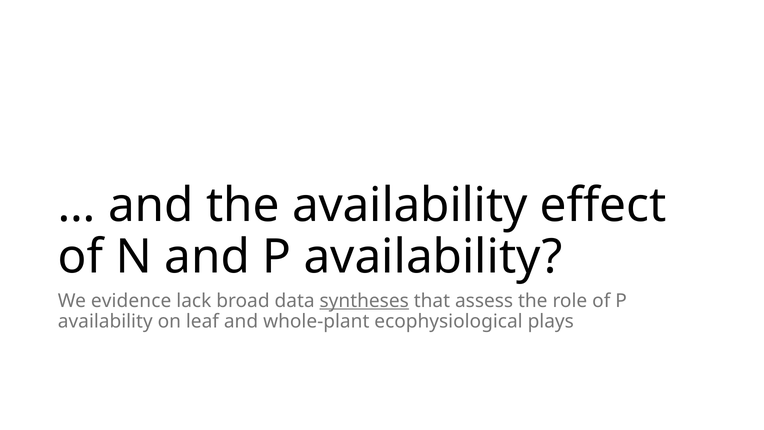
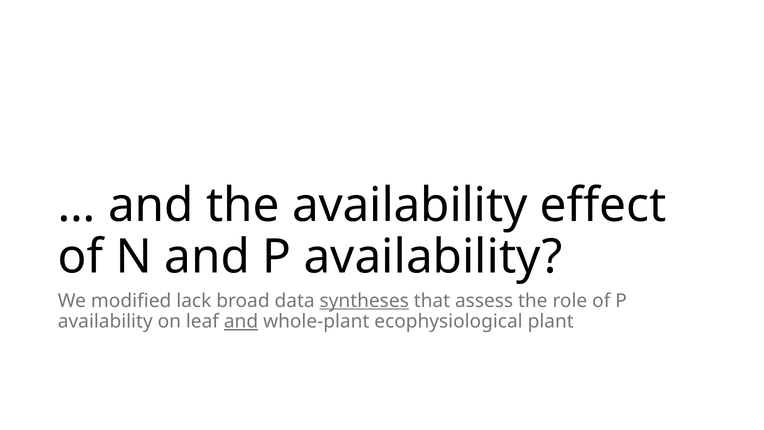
evidence: evidence -> modified (131, 301)
and underline: none -> present (241, 321)
plays: plays -> plant (551, 321)
